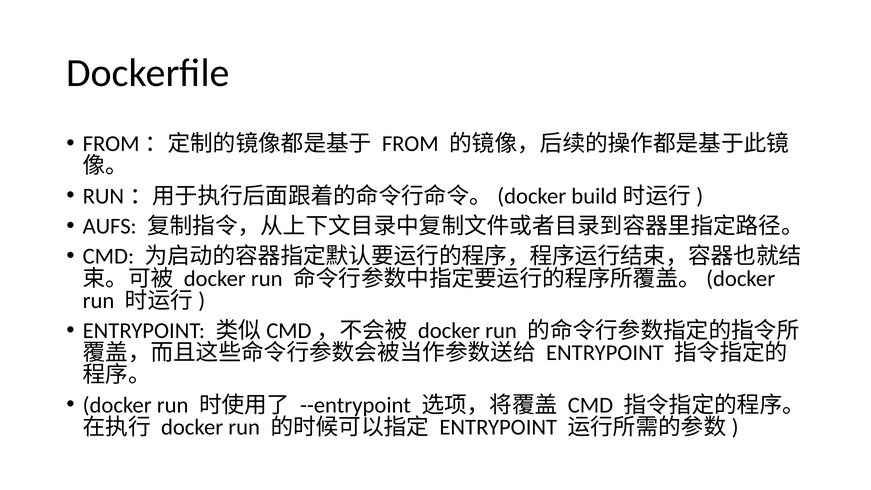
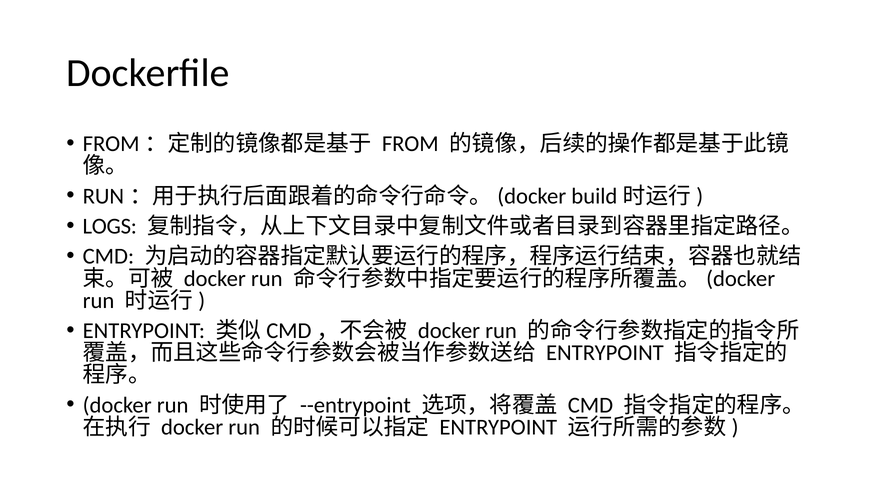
AUFS: AUFS -> LOGS (110, 226)
